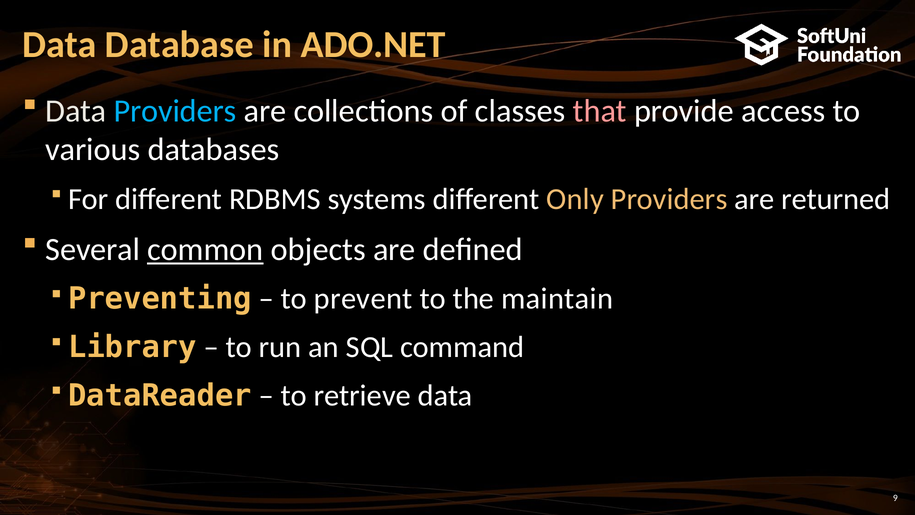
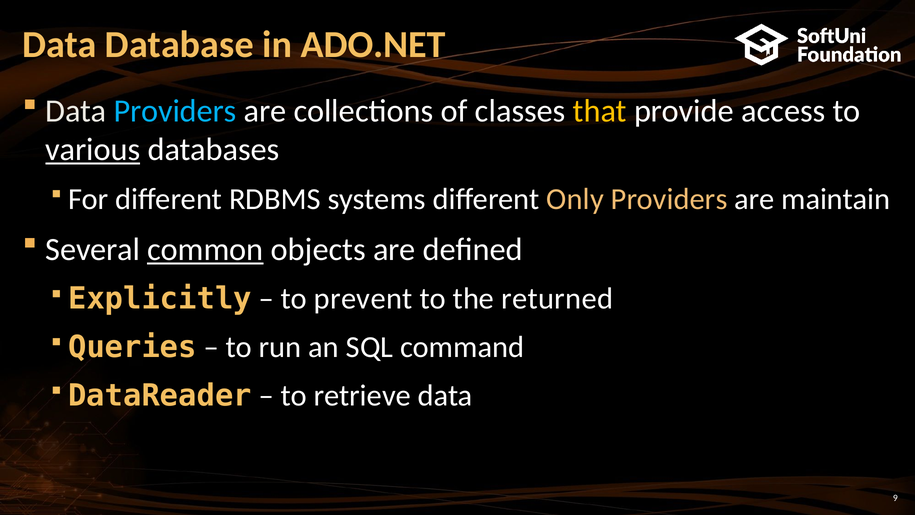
that colour: pink -> yellow (600, 111)
various underline: none -> present (93, 150)
returned: returned -> maintain (836, 199)
Preventing: Preventing -> Explicitly (160, 299)
maintain: maintain -> returned (557, 299)
Library: Library -> Queries (132, 347)
